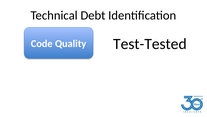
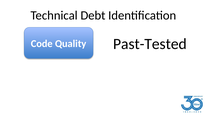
Test-Tested: Test-Tested -> Past-Tested (150, 44)
